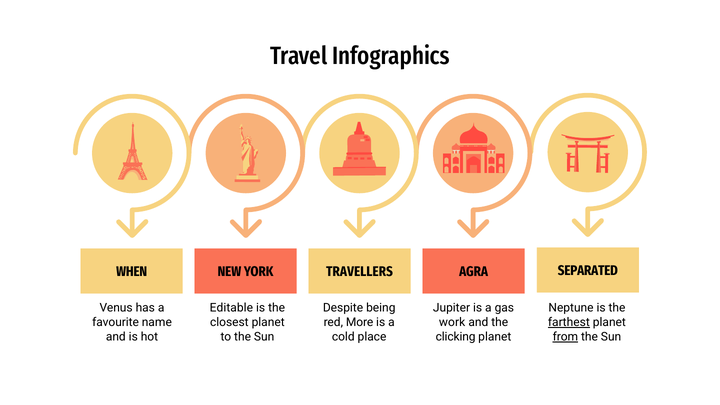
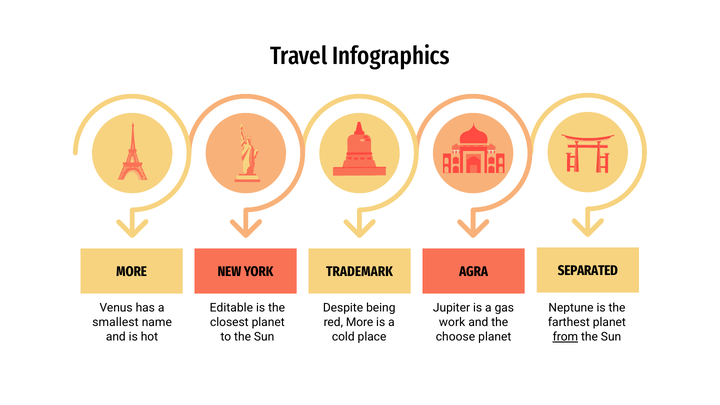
WHEN: WHEN -> MORE (132, 272)
TRAVELLERS: TRAVELLERS -> TRADEMARK (359, 272)
favourite: favourite -> smallest (115, 322)
farthest underline: present -> none (569, 322)
clicking: clicking -> choose (455, 337)
